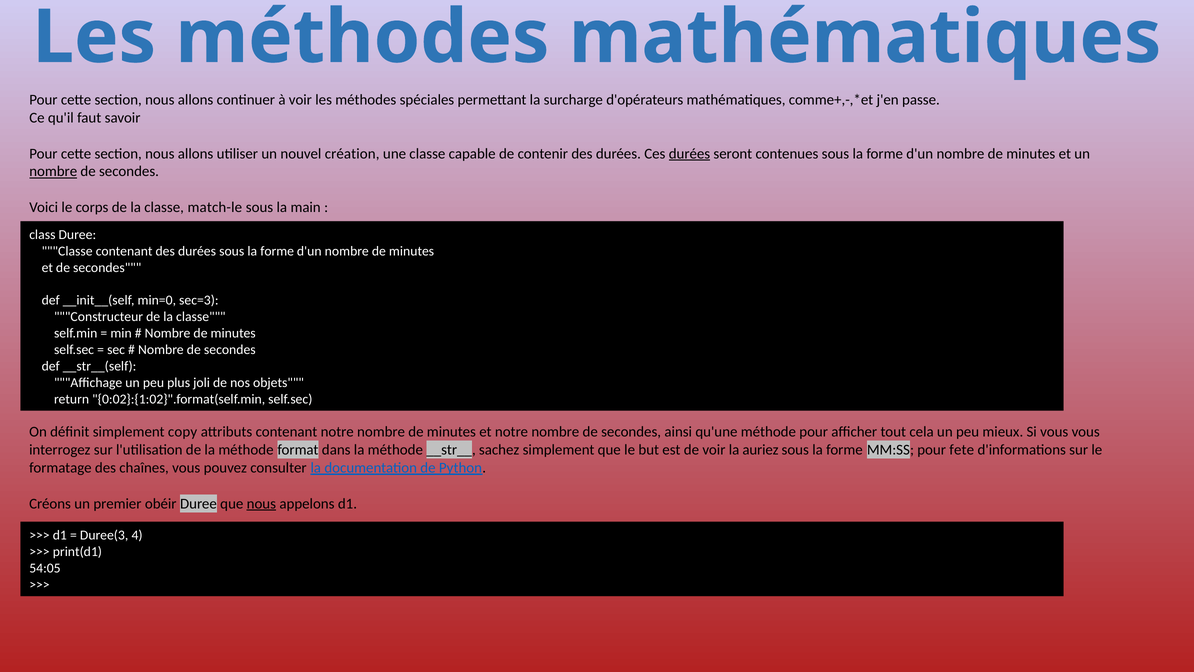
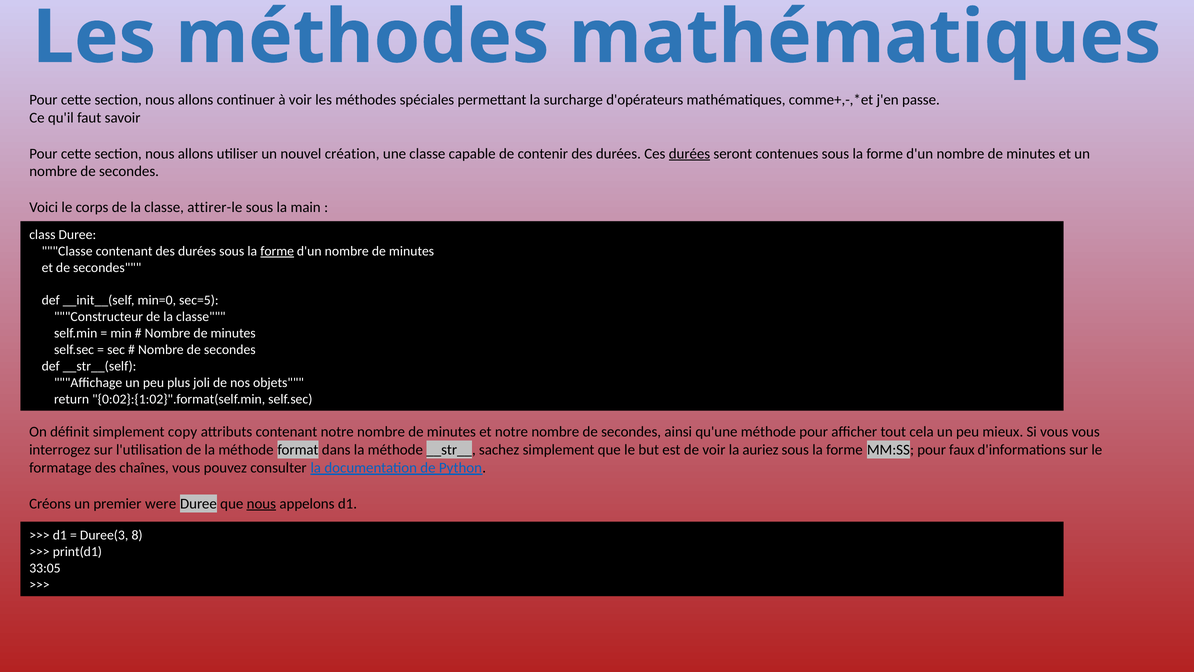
nombre underline: present -> none (53, 171)
match-le: match-le -> attirer-le (215, 207)
forme underline: none -> present (277, 251)
sec=3: sec=3 -> sec=5 (199, 300)
fete: fete -> faux (962, 449)
obéir: obéir -> were (161, 503)
4: 4 -> 8 (137, 535)
54:05: 54:05 -> 33:05 (45, 568)
